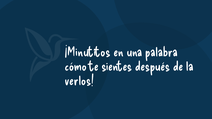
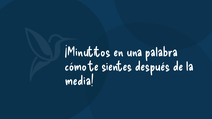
verlos: verlos -> media (79, 81)
